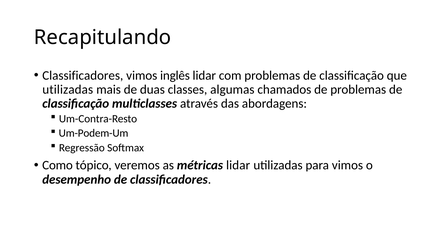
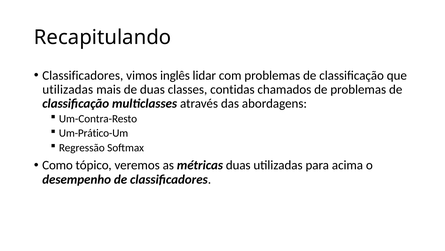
algumas: algumas -> contidas (232, 89)
Um-Podem-Um: Um-Podem-Um -> Um-Prático-Um (94, 133)
métricas lidar: lidar -> duas (238, 165)
para vimos: vimos -> acima (347, 165)
